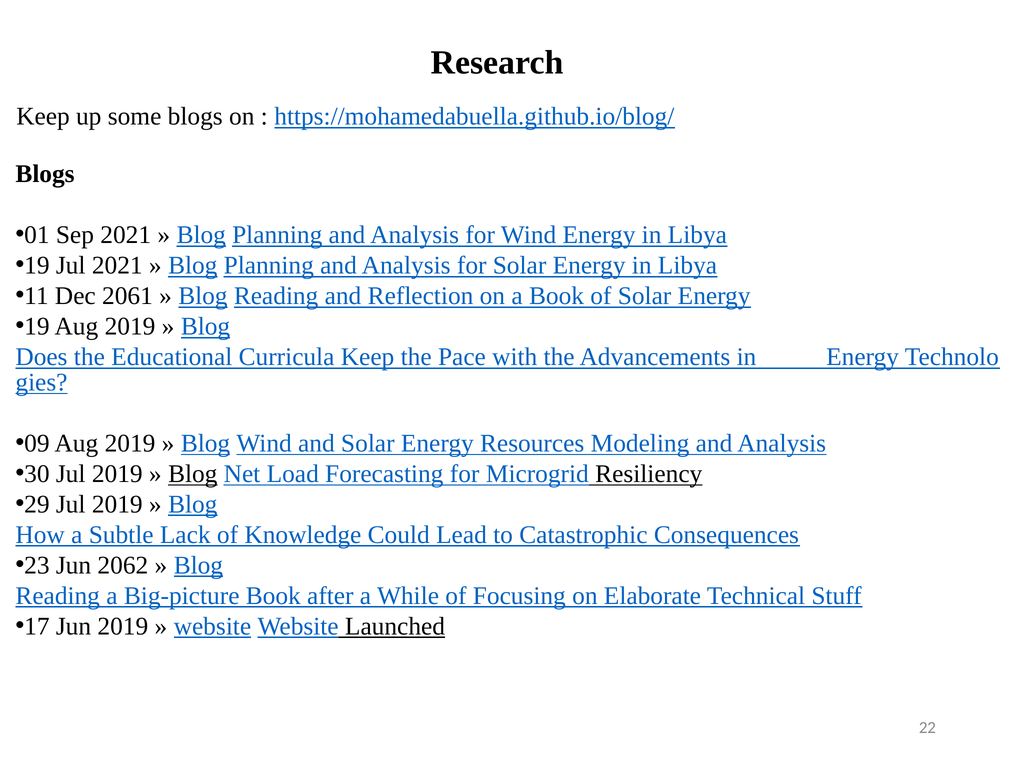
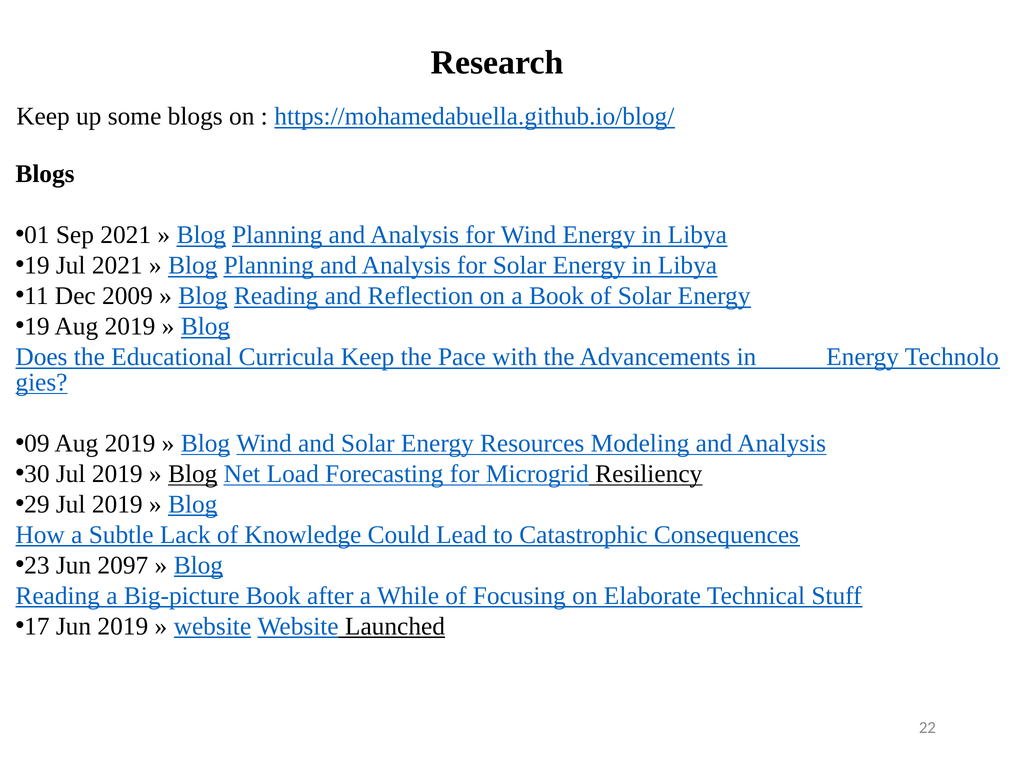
2061: 2061 -> 2009 (127, 296)
2062: 2062 -> 2097 (123, 565)
